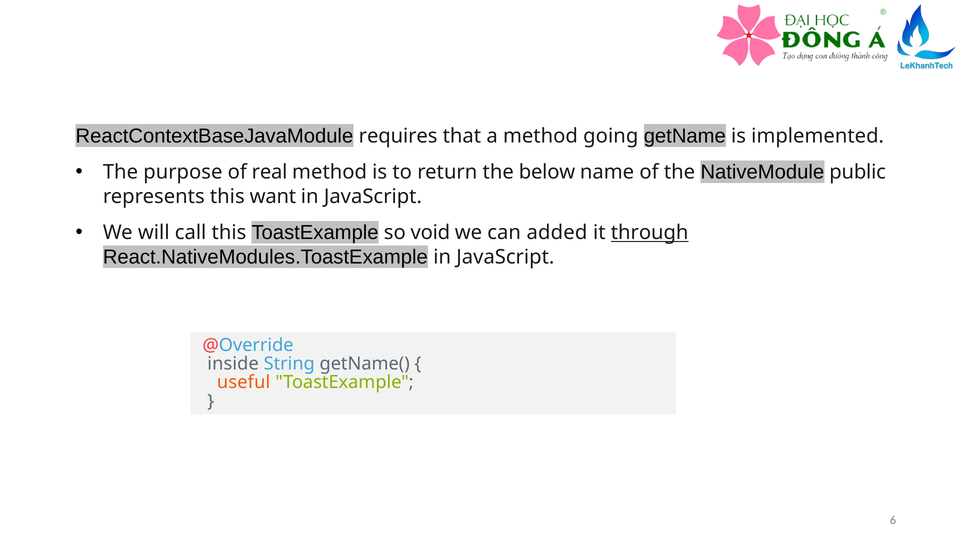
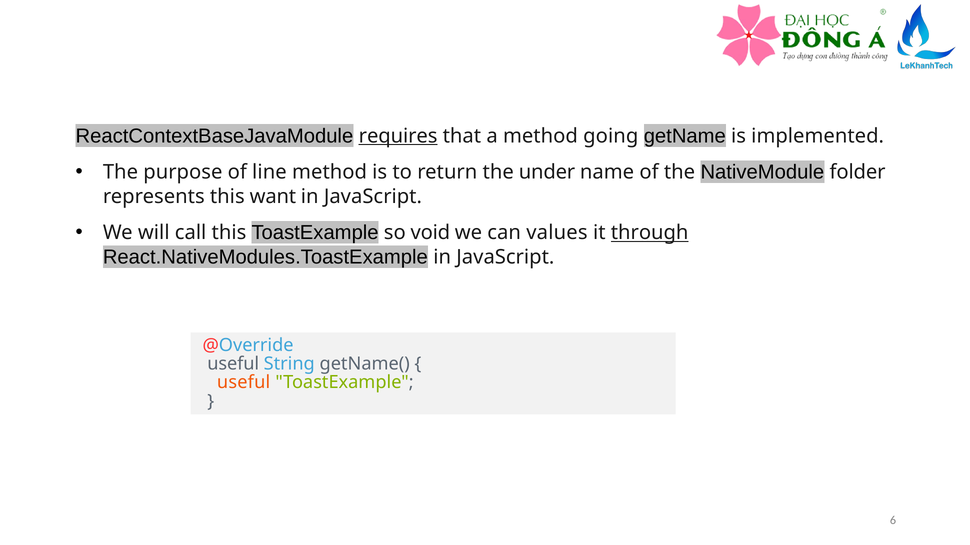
requires underline: none -> present (398, 136)
real: real -> line (269, 172)
below: below -> under (547, 172)
public: public -> folder (858, 172)
added: added -> values (557, 233)
inside: inside -> useful (233, 364)
